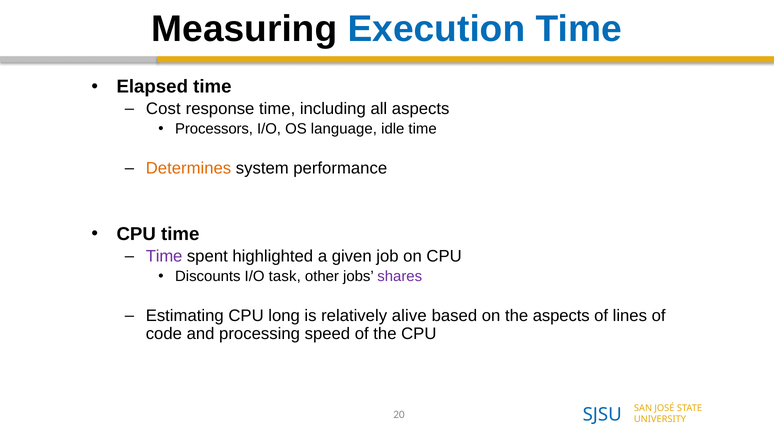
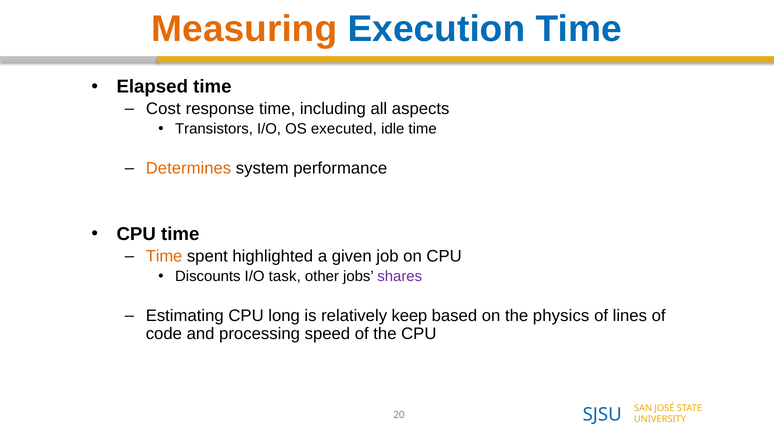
Measuring colour: black -> orange (244, 29)
Processors: Processors -> Transistors (214, 129)
language: language -> executed (344, 129)
Time colour: purple -> orange (164, 257)
alive: alive -> keep (409, 316)
the aspects: aspects -> physics (561, 316)
